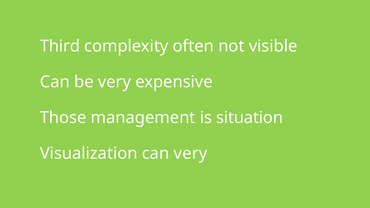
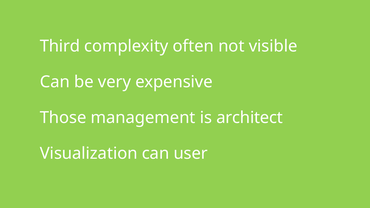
situation: situation -> architect (250, 118)
can very: very -> user (191, 154)
